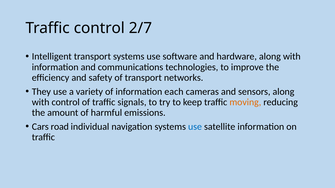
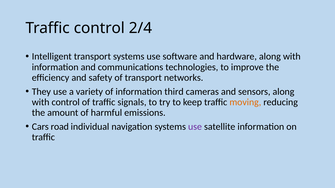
2/7: 2/7 -> 2/4 (140, 28)
each: each -> third (174, 92)
use colour: blue -> purple (195, 127)
